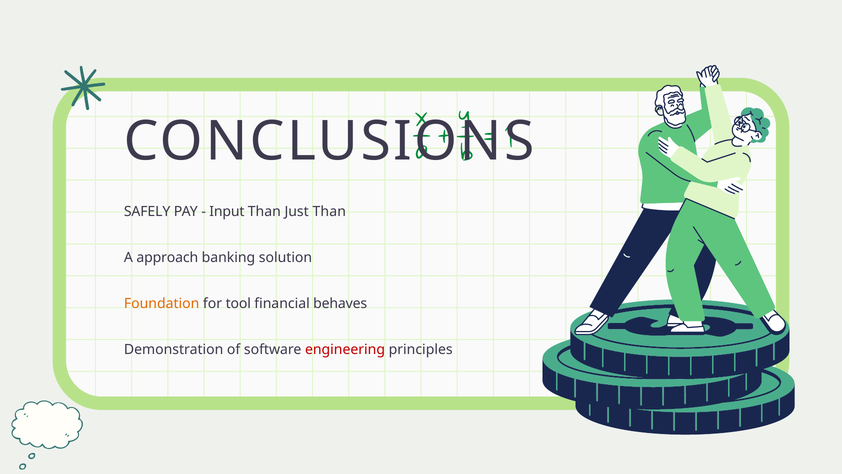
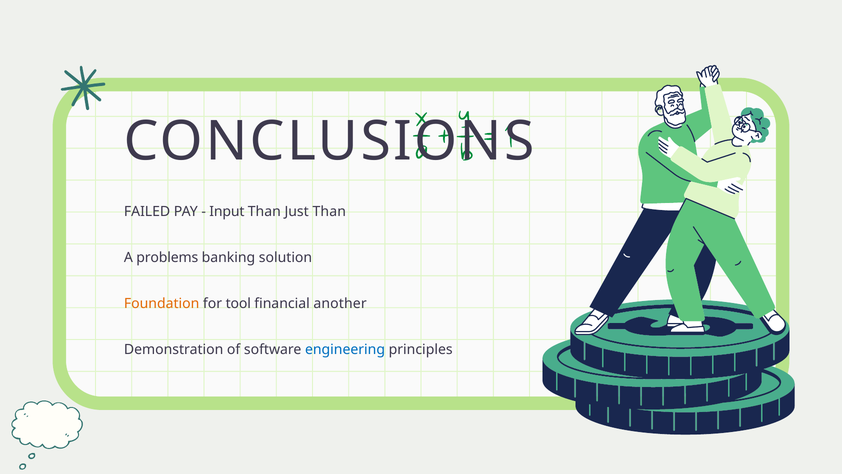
SAFELY: SAFELY -> FAILED (147, 211)
approach: approach -> problems (167, 257)
behaves: behaves -> another (340, 303)
engineering colour: red -> blue (345, 349)
